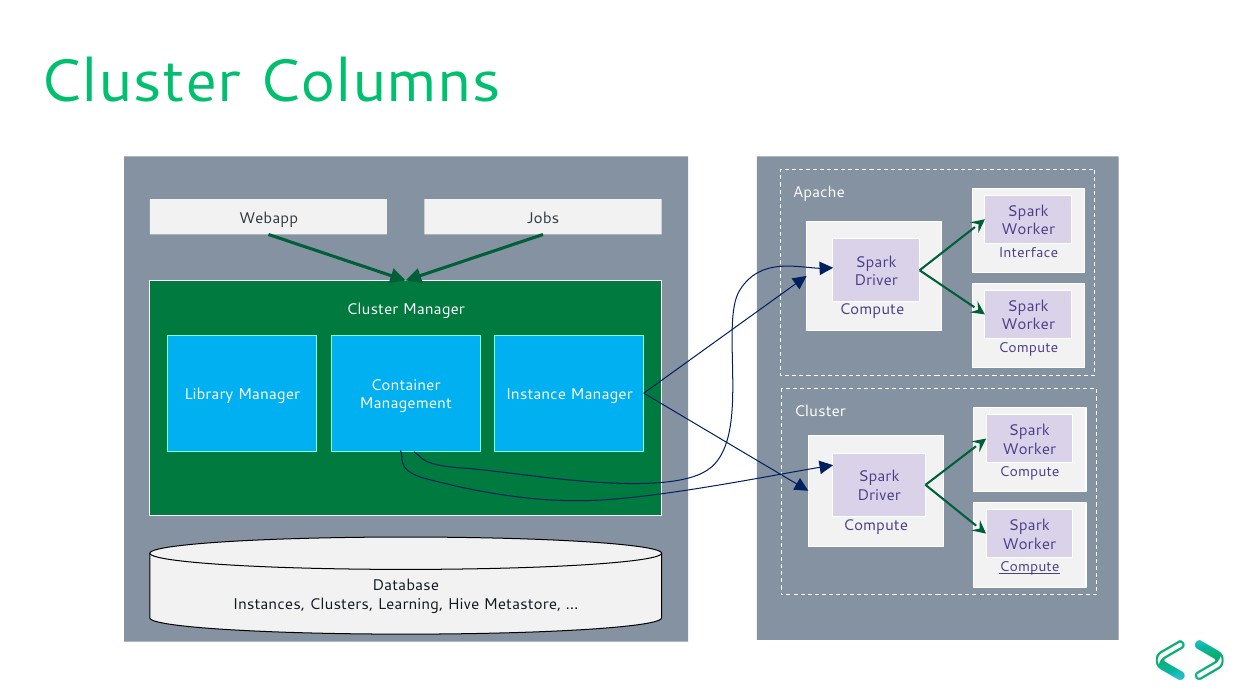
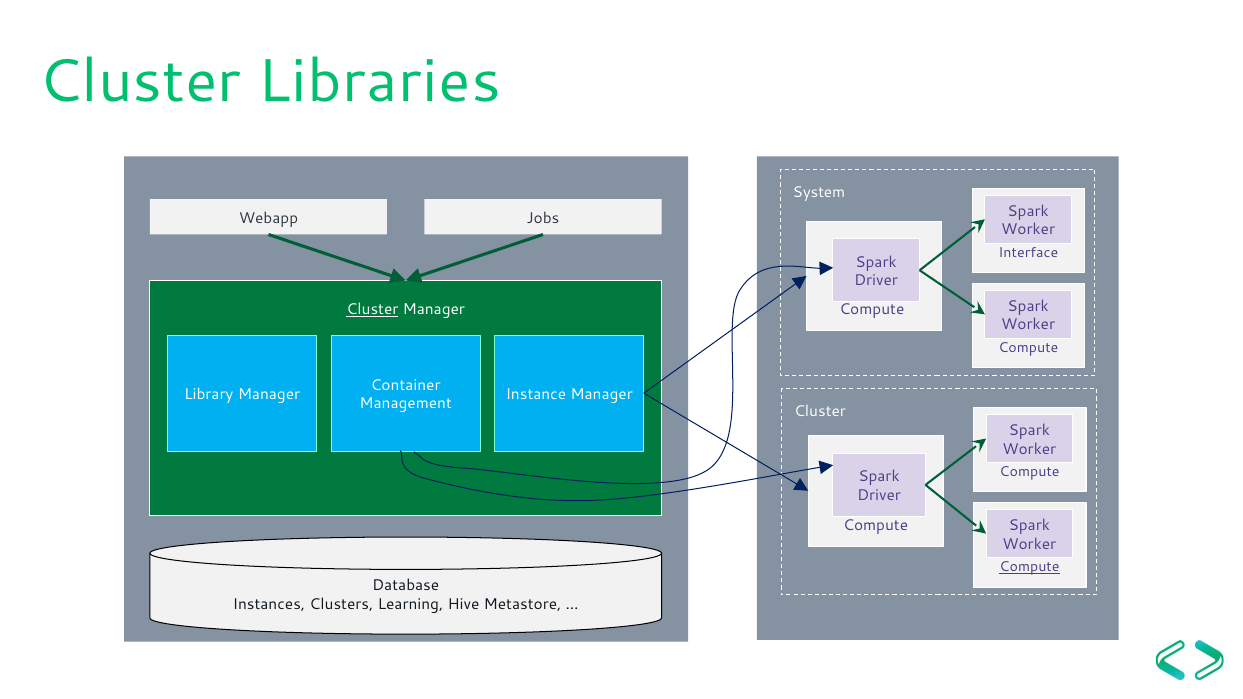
Columns: Columns -> Libraries (379, 82)
Apache: Apache -> System (819, 192)
Cluster underline: none -> present (372, 310)
